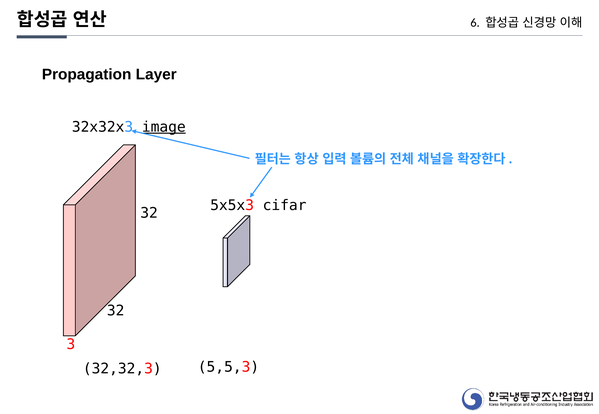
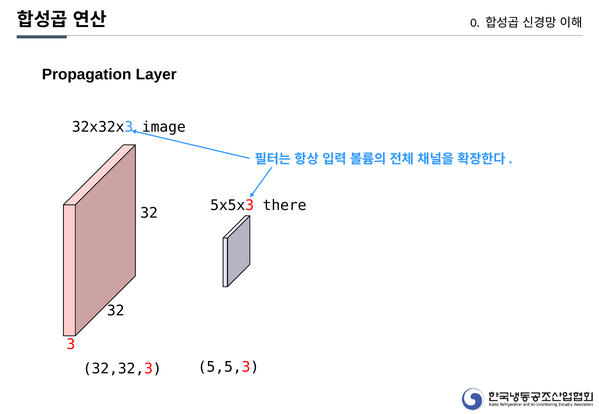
6: 6 -> 0 (475, 23)
image underline: present -> none (164, 127)
cifar: cifar -> there (285, 206)
